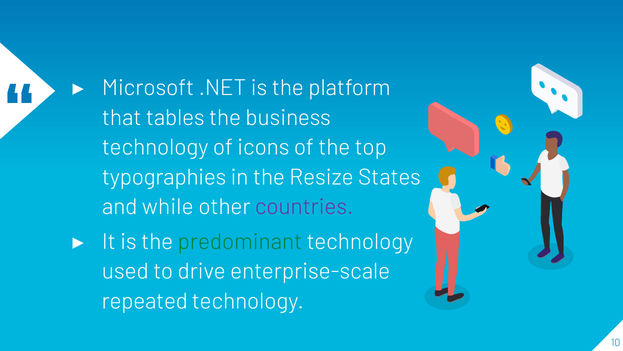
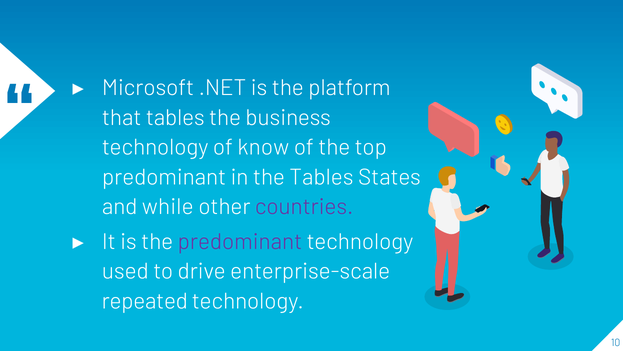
icons: icons -> know (263, 147)
typographies: typographies -> predominant (164, 177)
the Resize: Resize -> Tables (321, 177)
predominant colour: green -> purple (240, 241)
